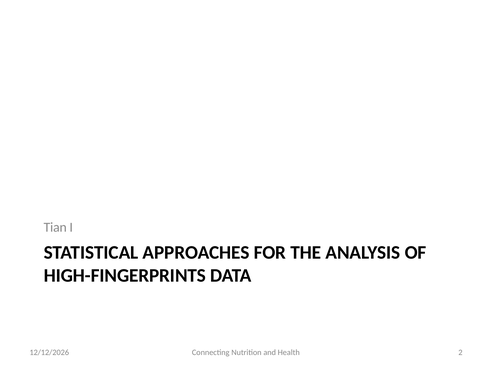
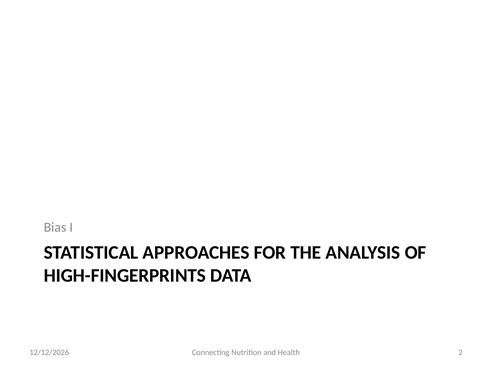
Tian: Tian -> Bias (55, 227)
